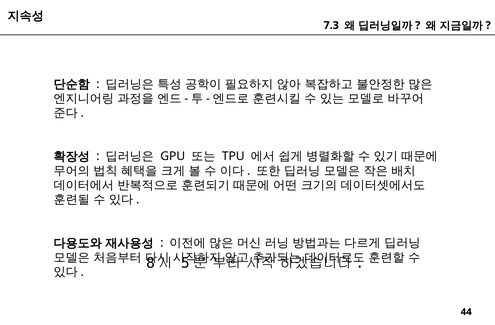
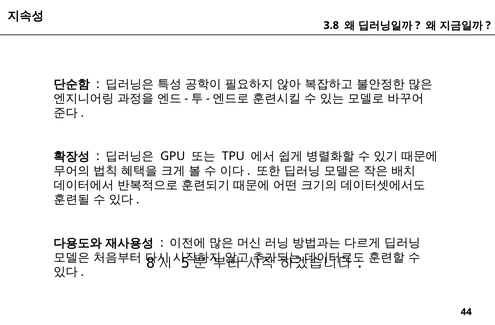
7.3: 7.3 -> 3.8 (331, 25)
